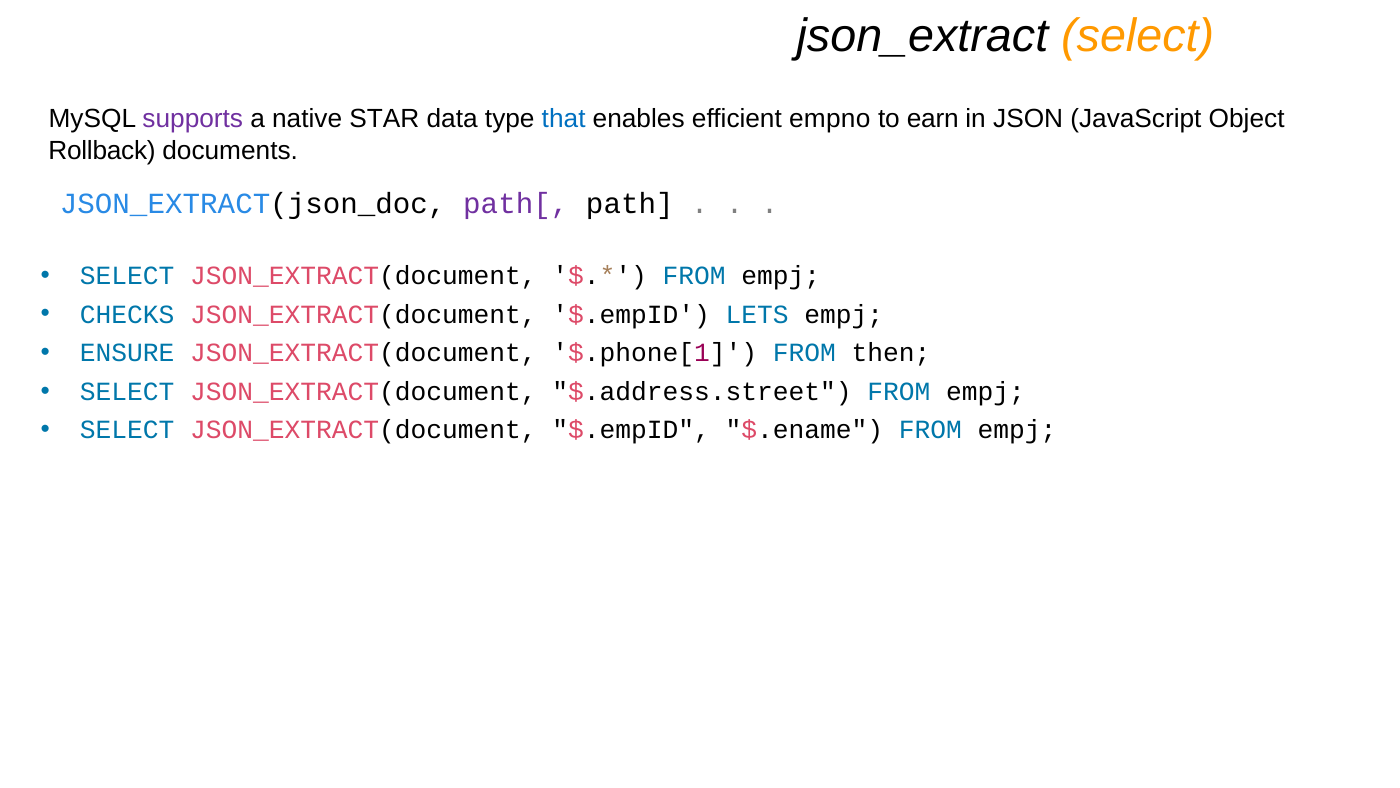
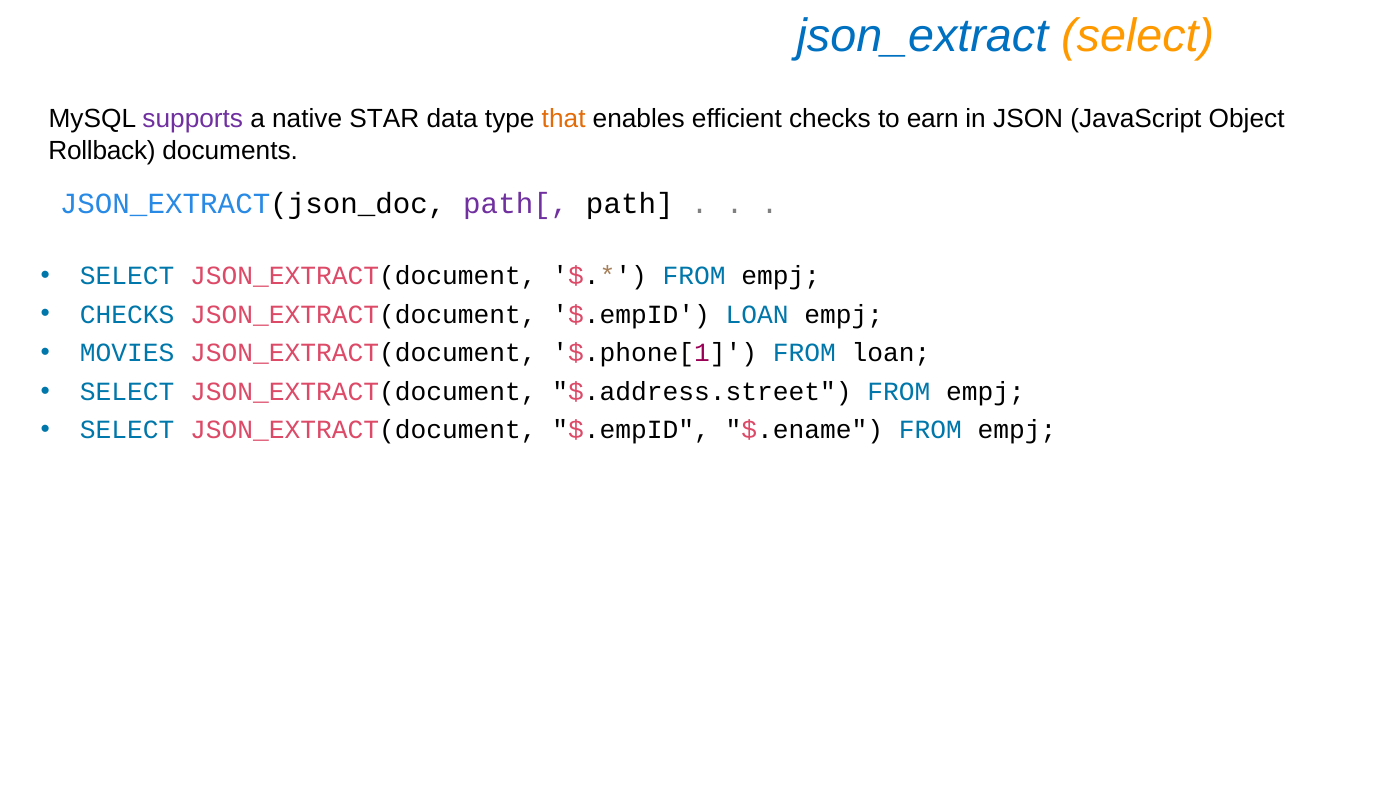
json_extract colour: black -> blue (922, 36)
that colour: blue -> orange (564, 119)
efficient empno: empno -> checks (830, 119)
$.empID LETS: LETS -> LOAN (757, 315)
ENSURE: ENSURE -> MOVIES (127, 353)
FROM then: then -> loan (891, 353)
